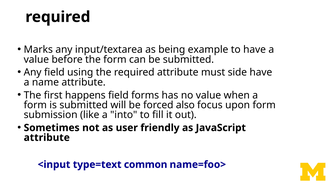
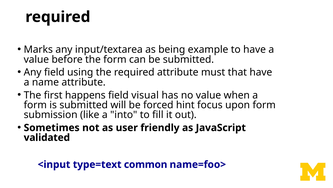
side: side -> that (237, 72)
forms: forms -> visual (145, 95)
also: also -> hint (185, 105)
attribute: attribute -> validated (47, 137)
